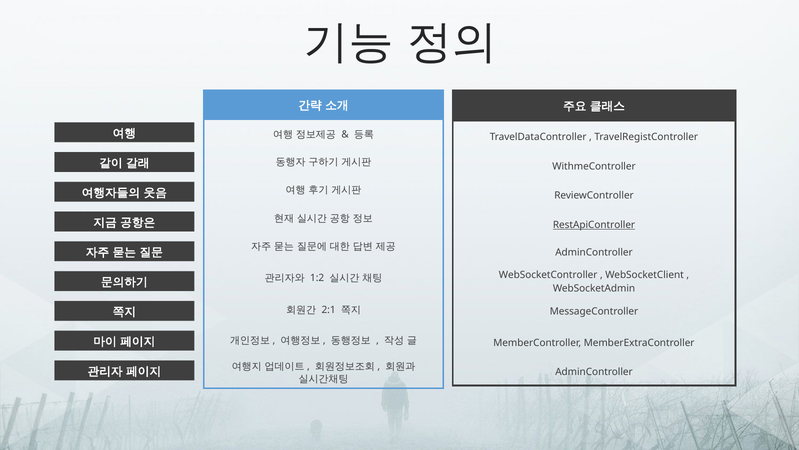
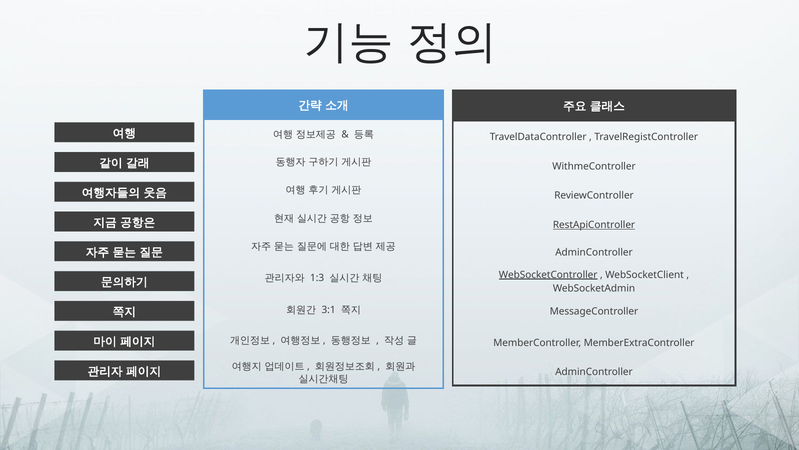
WebSocketController underline: none -> present (548, 274)
1:2: 1:2 -> 1:3 (317, 278)
2:1: 2:1 -> 3:1 (329, 309)
